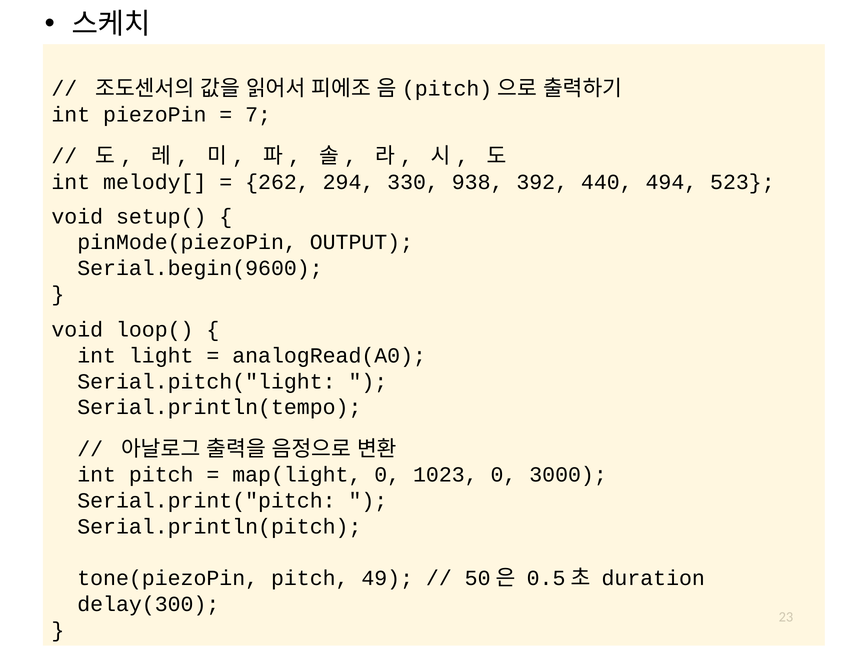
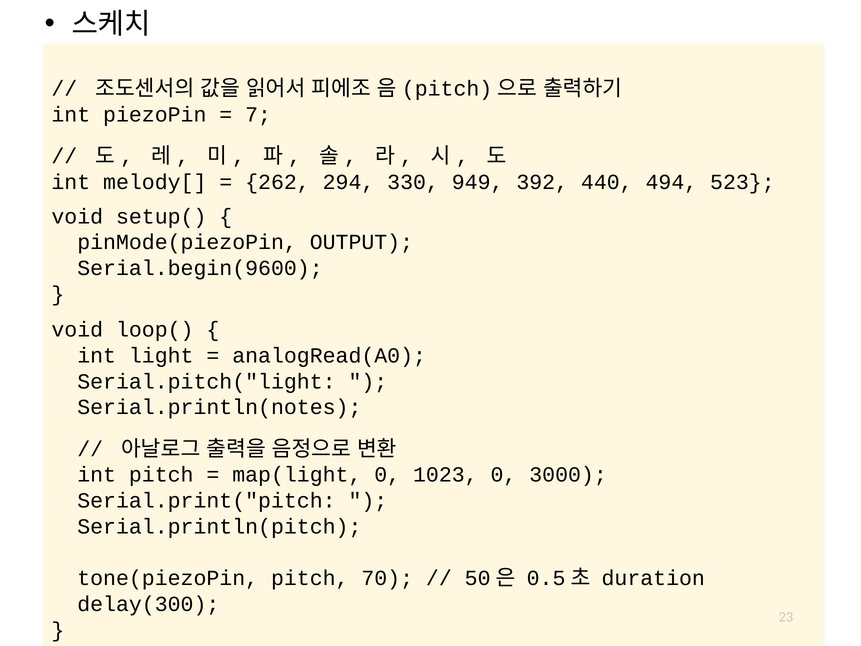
938: 938 -> 949 (478, 182)
Serial.println(tempo: Serial.println(tempo -> Serial.println(notes (219, 407)
49: 49 -> 70 (387, 578)
